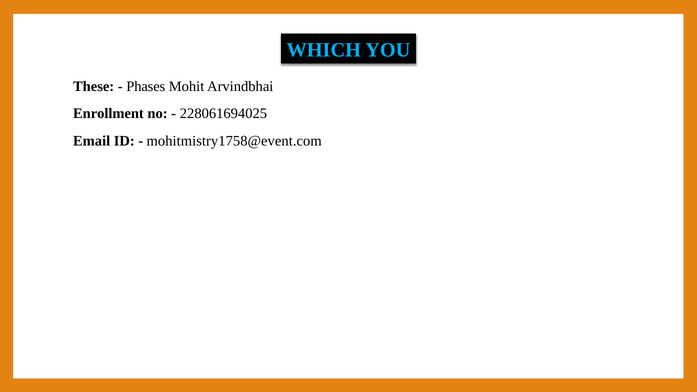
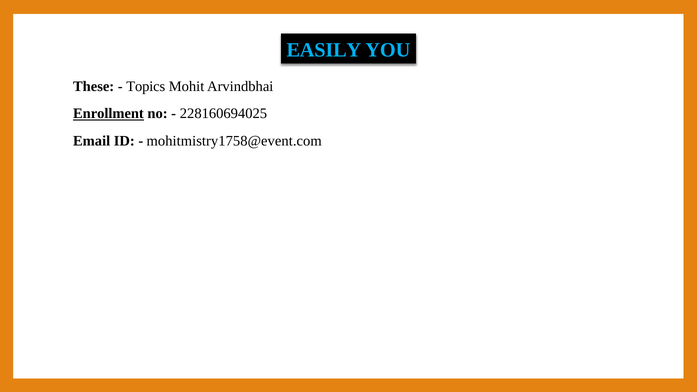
WHICH: WHICH -> EASILY (324, 50)
Phases: Phases -> Topics (146, 86)
Enrollment underline: none -> present (108, 114)
228061694025: 228061694025 -> 228160694025 (223, 114)
